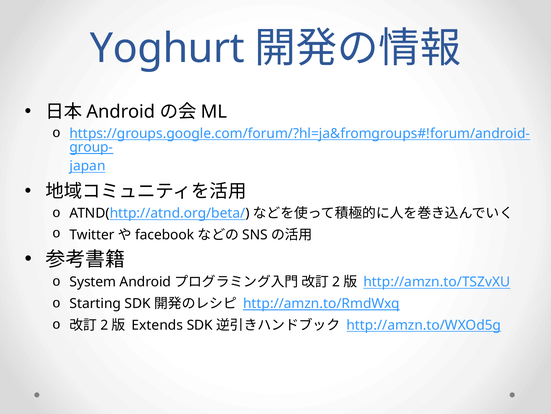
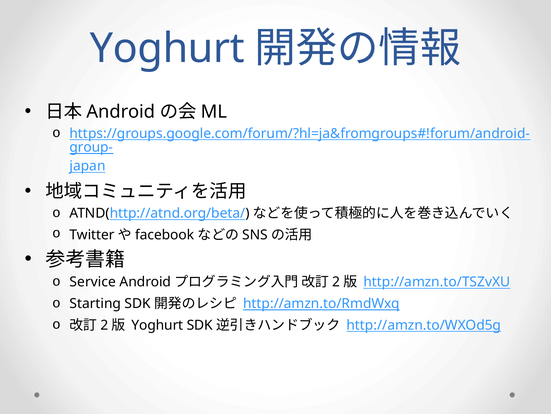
System: System -> Service (93, 282)
Extends: Extends -> Yoghurt (157, 325)
